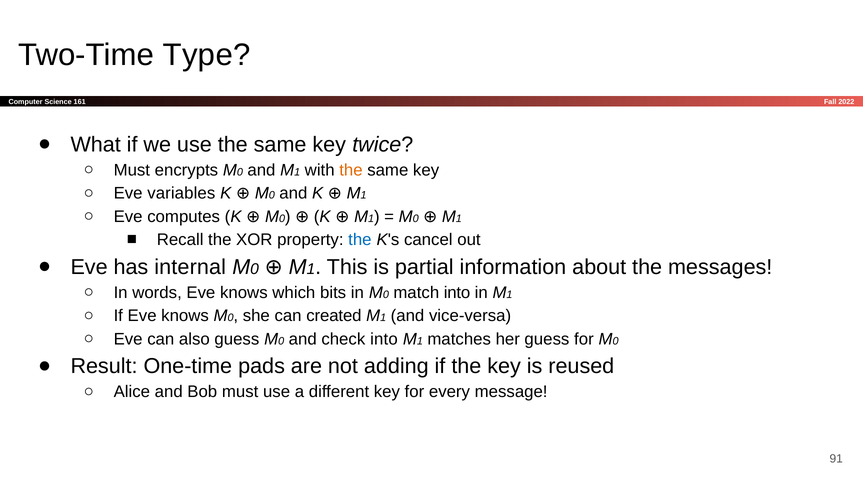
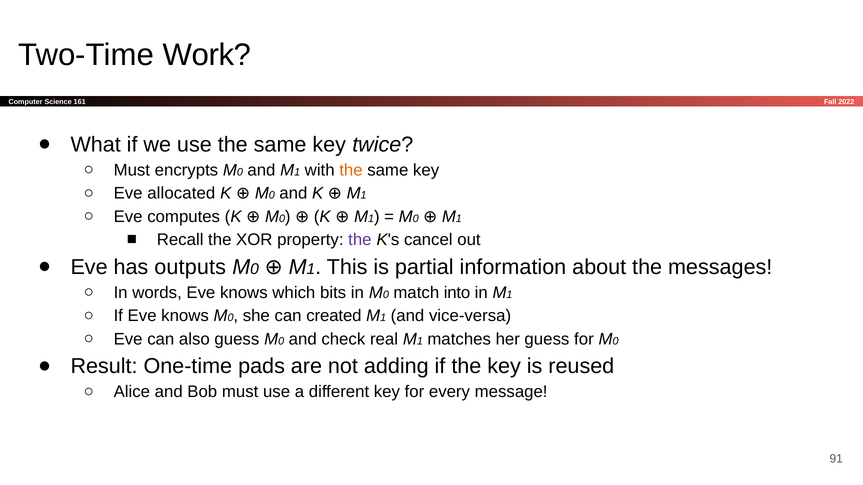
Type: Type -> Work (207, 55)
variables: variables -> allocated (181, 194)
the colour: blue -> purple (360, 240)
internal: internal -> outputs (190, 267)
check into: into -> real (384, 339)
